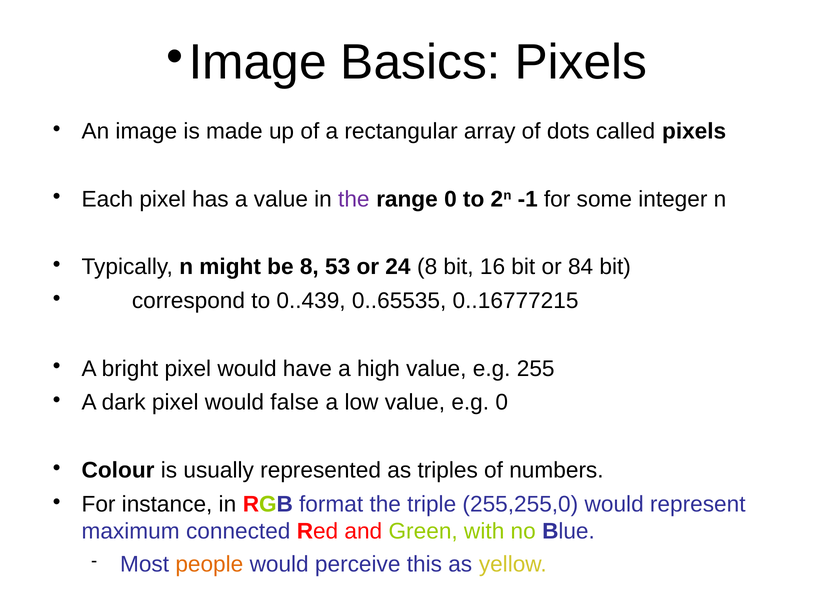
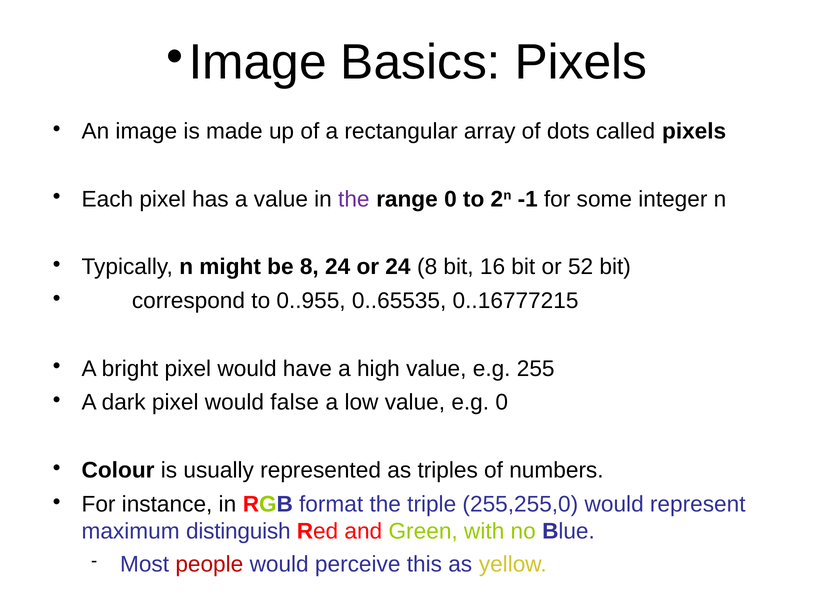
8 53: 53 -> 24 (338, 267)
84: 84 -> 52 (581, 267)
0..439: 0..439 -> 0..955 (311, 301)
connected: connected -> distinguish (238, 532)
people colour: orange -> red (209, 565)
